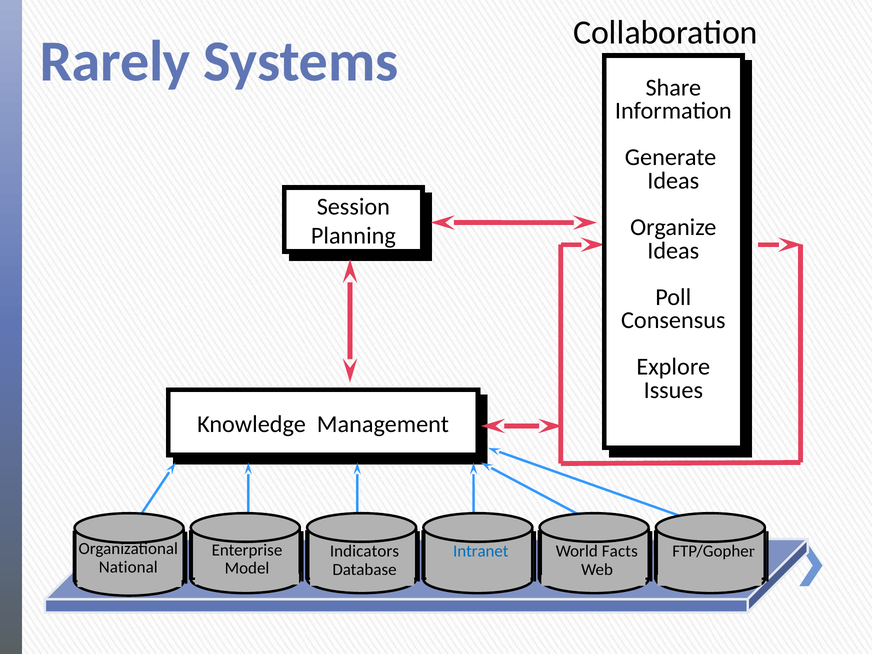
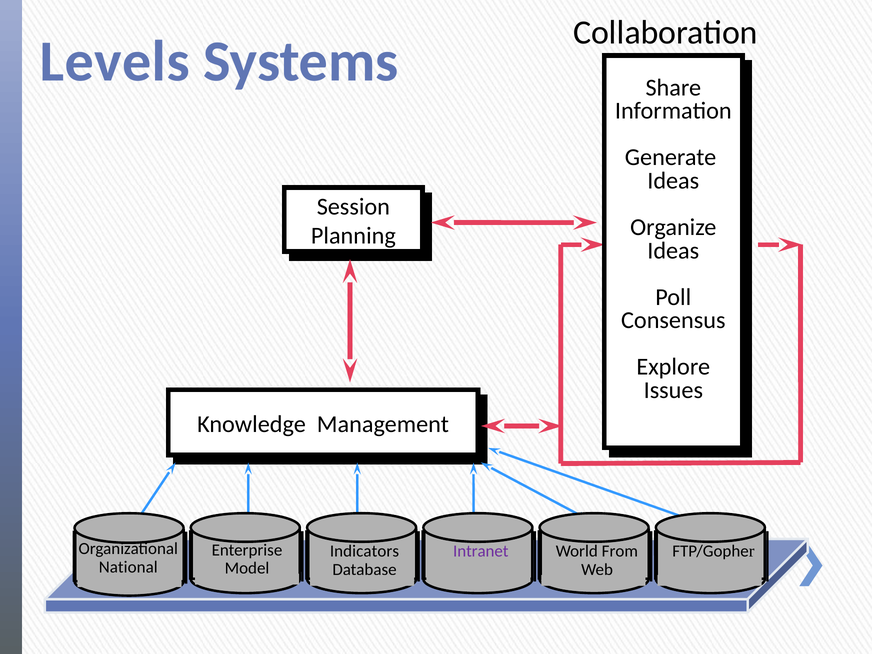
Rarely: Rarely -> Levels (115, 62)
Intranet colour: blue -> purple (481, 551)
Facts: Facts -> From (620, 551)
